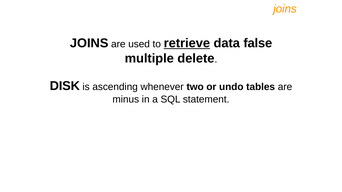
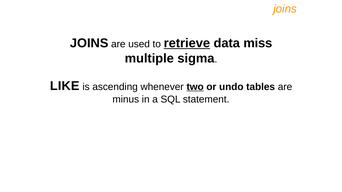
false: false -> miss (258, 43)
delete: delete -> sigma (196, 59)
DISK: DISK -> LIKE (65, 86)
two underline: none -> present (195, 87)
